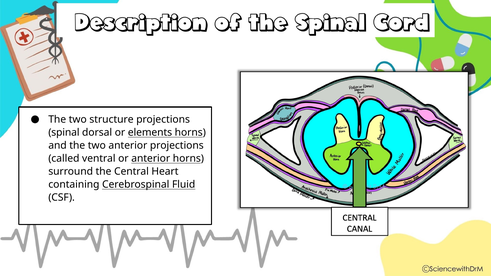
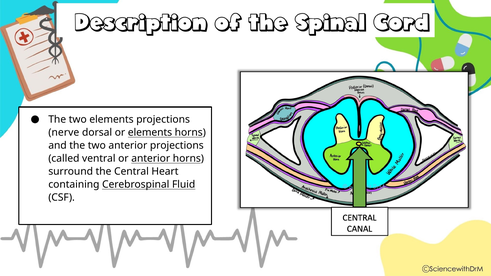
two structure: structure -> elements (111, 120)
spinal: spinal -> nerve (64, 133)
